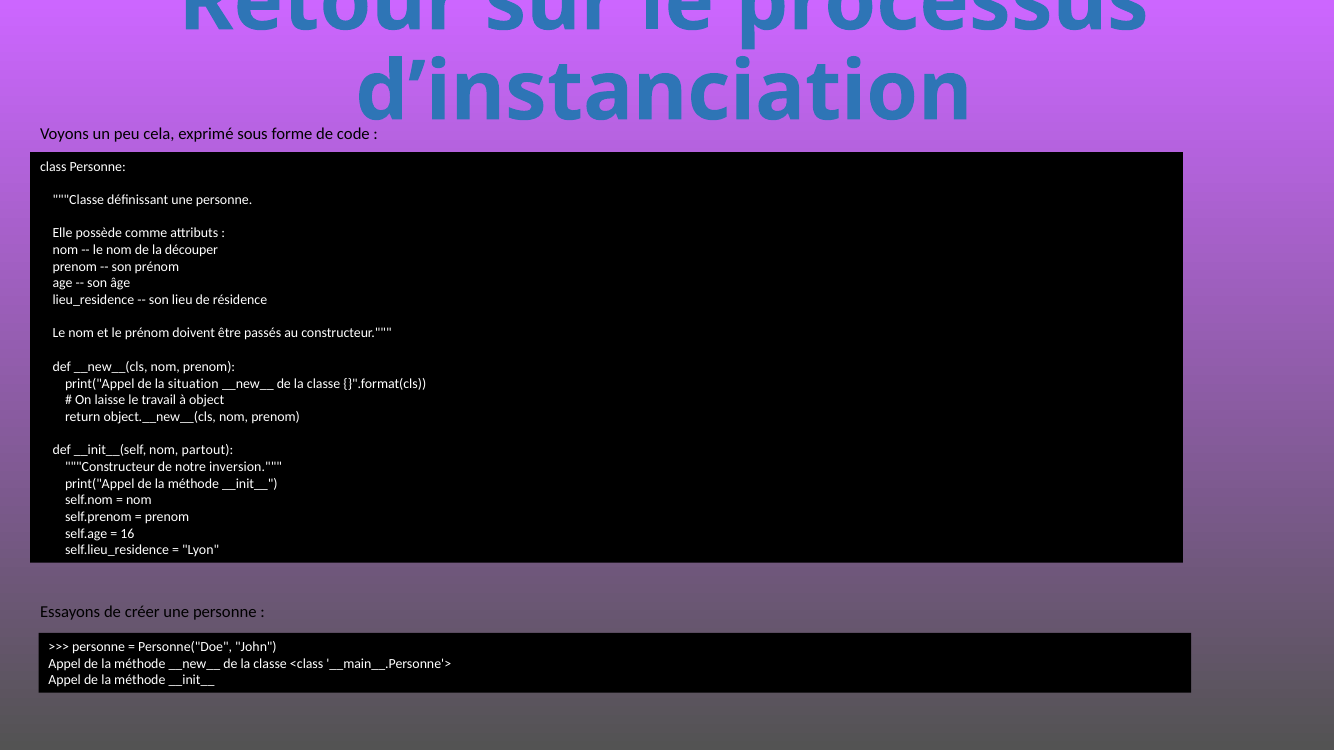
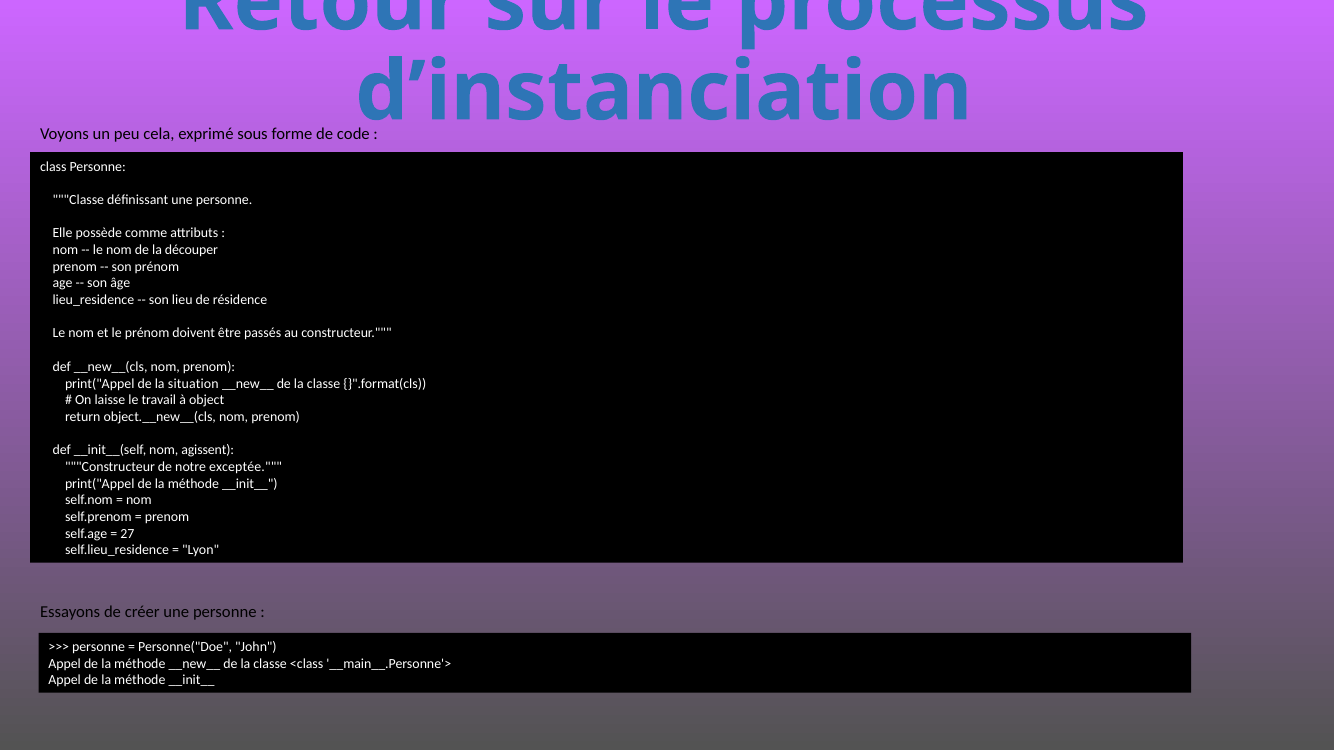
partout: partout -> agissent (208, 450)
inversion: inversion -> exceptée (246, 467)
16: 16 -> 27 (127, 534)
